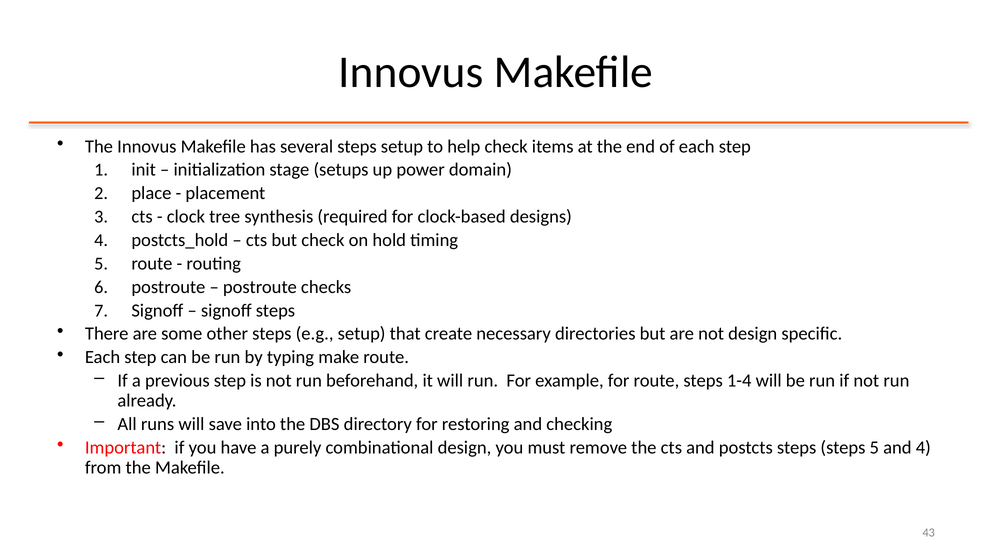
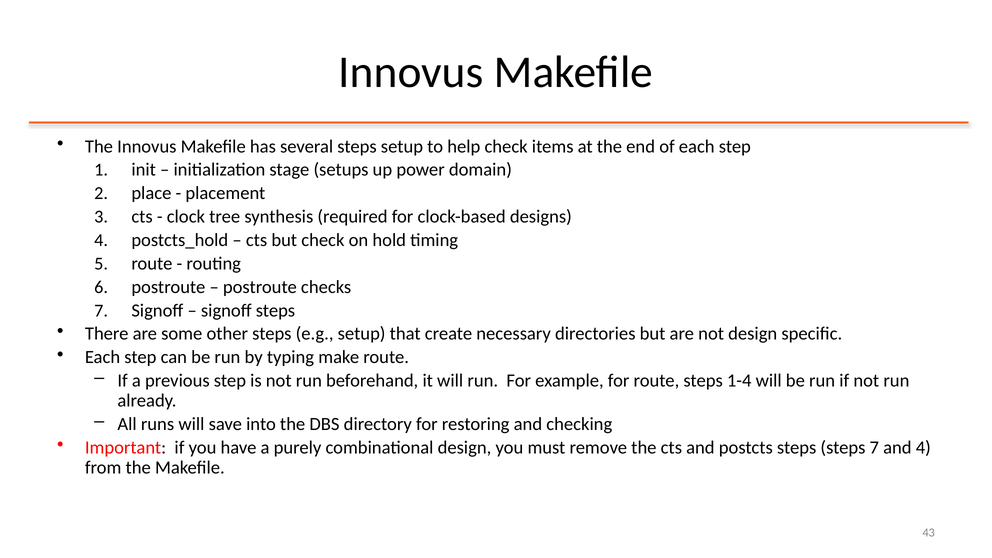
steps 5: 5 -> 7 (874, 448)
